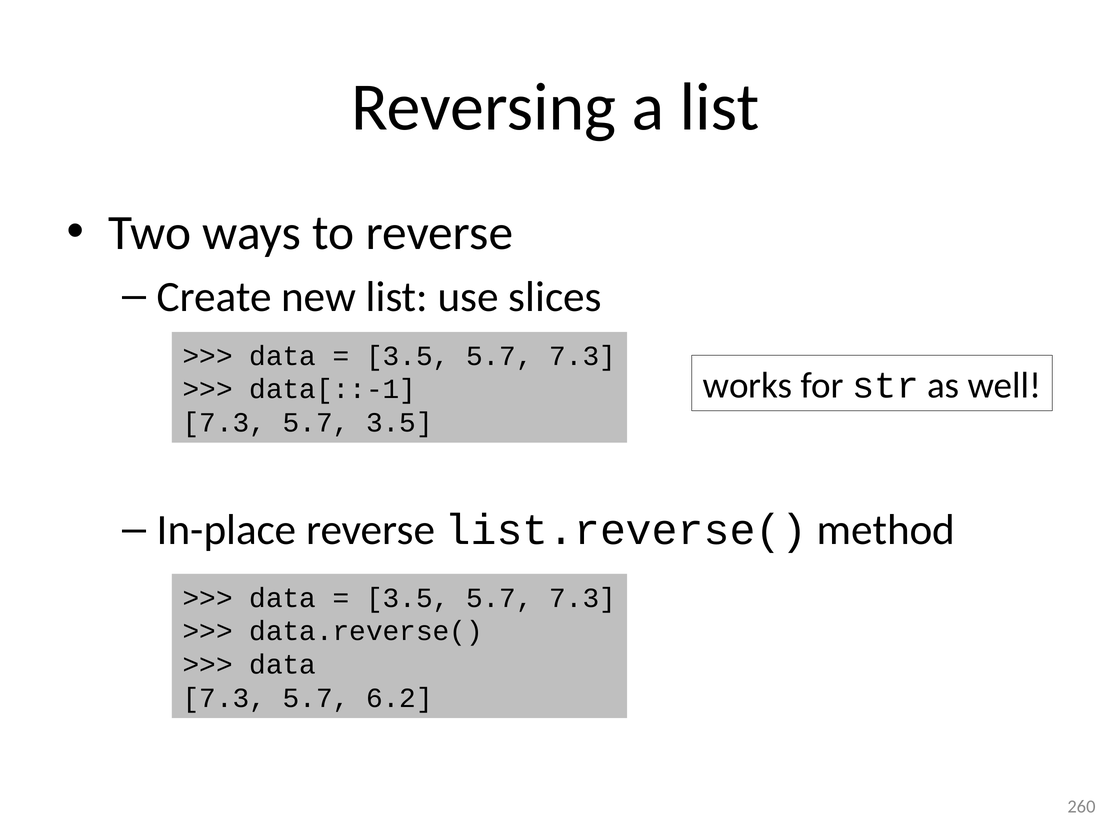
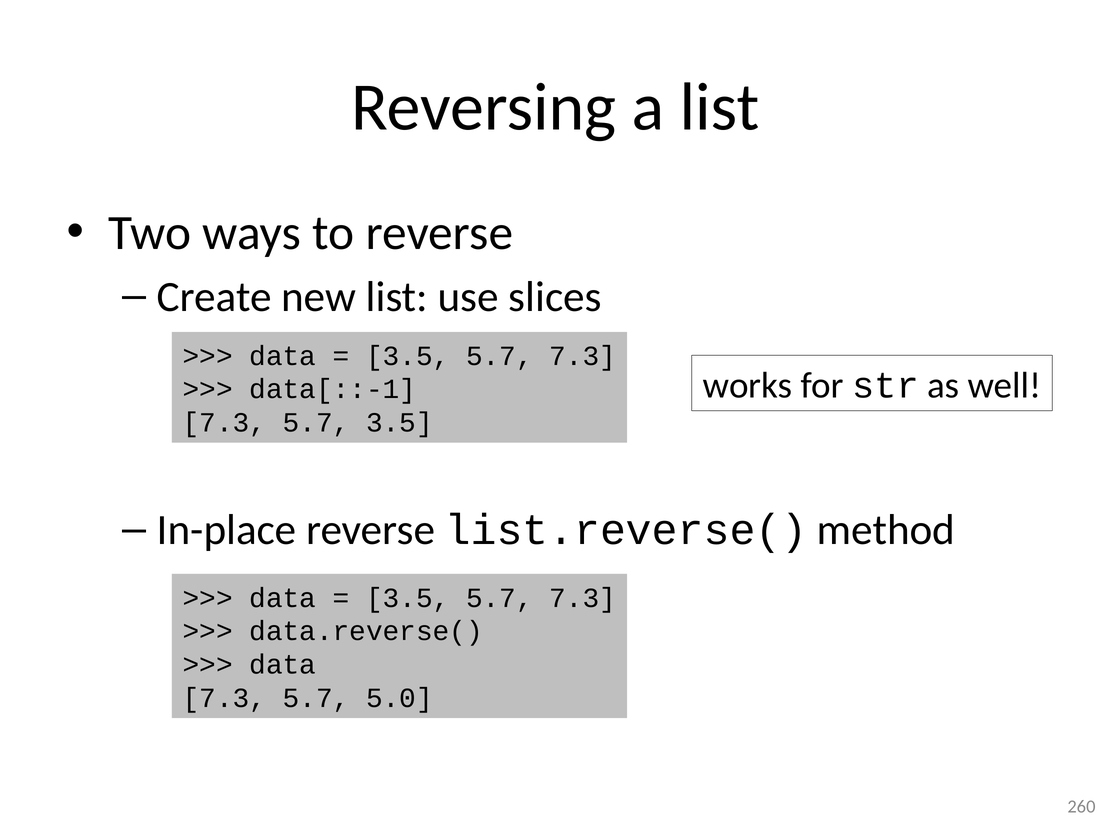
6.2: 6.2 -> 5.0 (399, 698)
